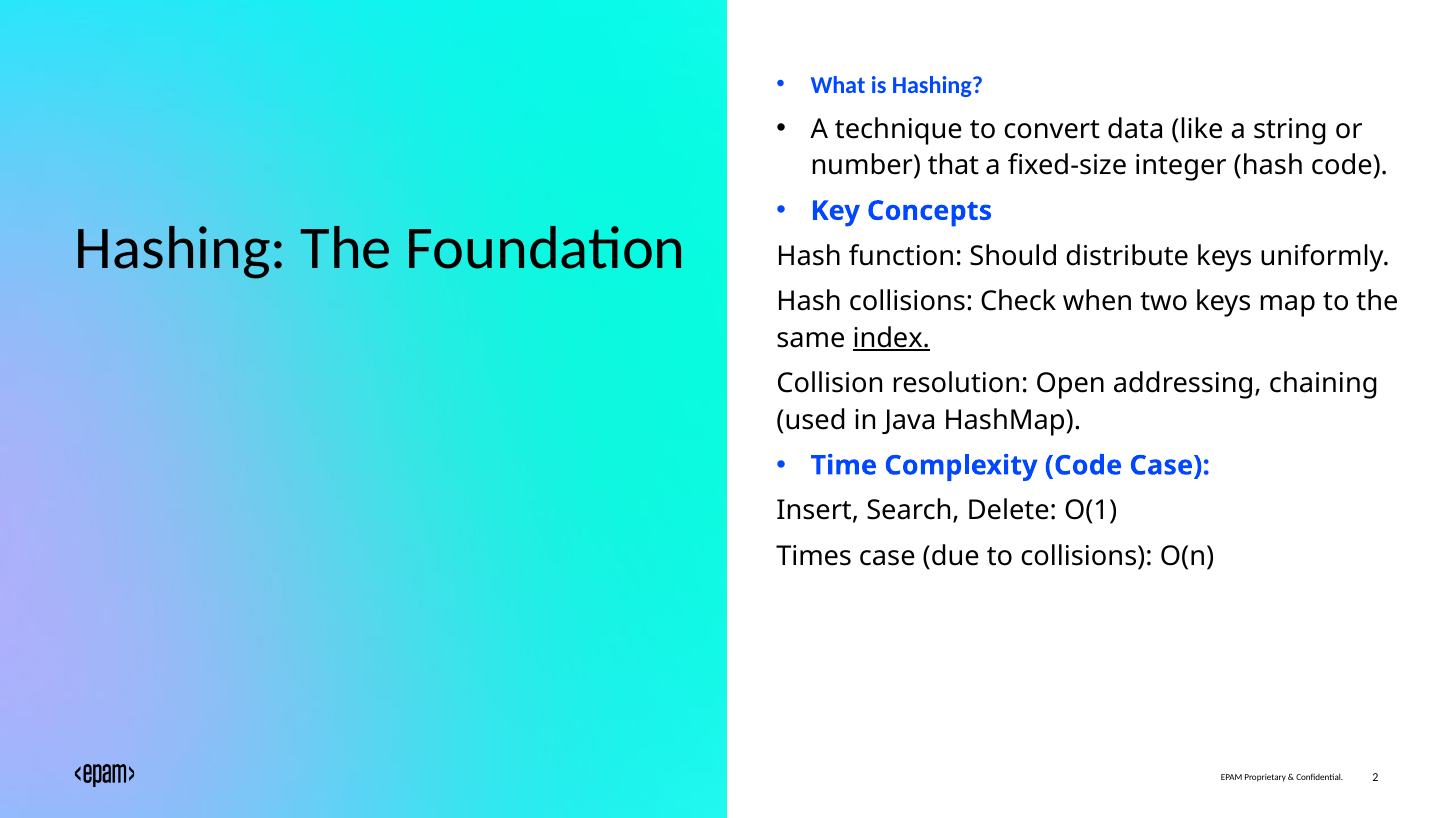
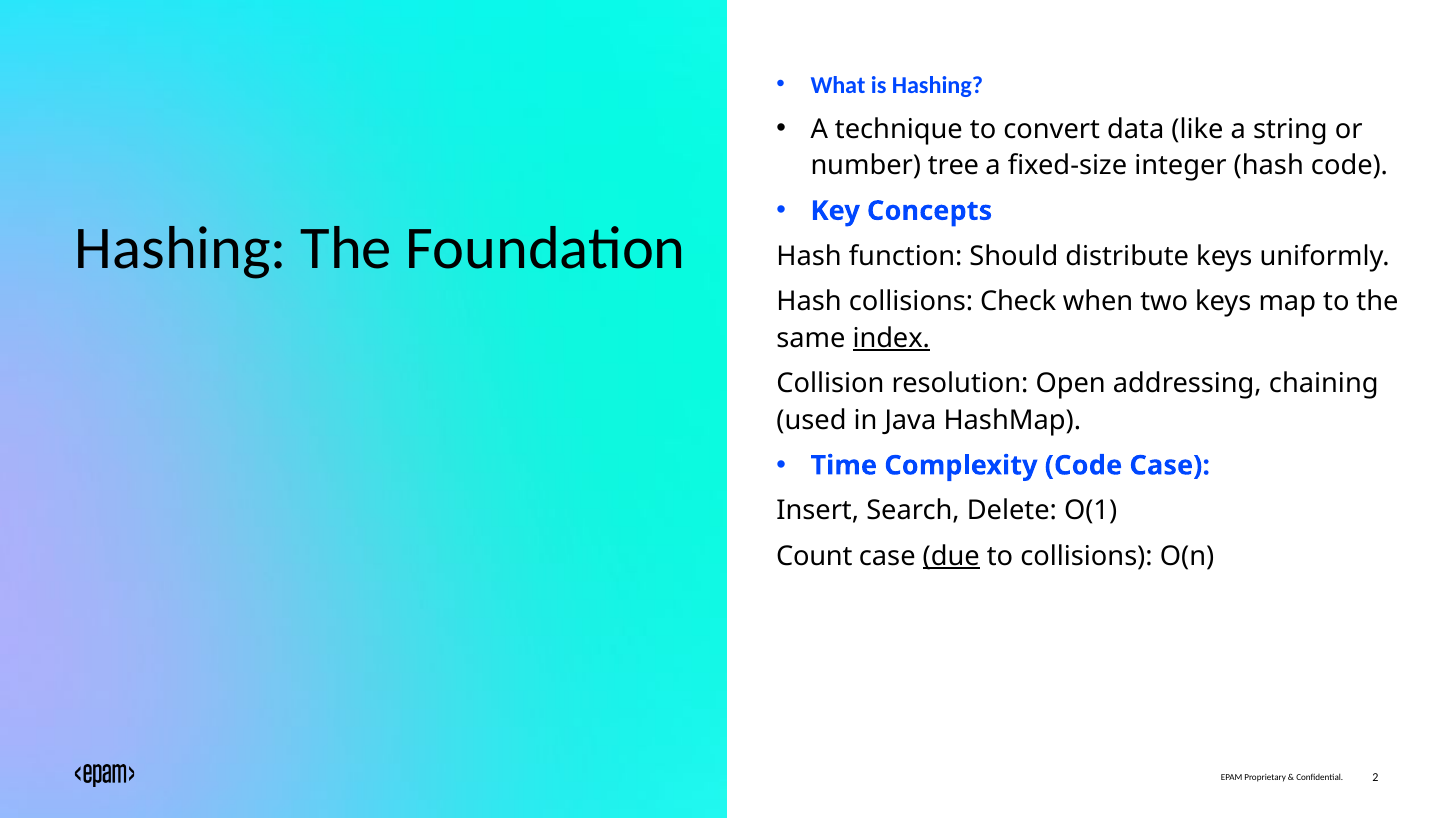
that: that -> tree (953, 165)
Times: Times -> Count (814, 556)
due underline: none -> present (951, 556)
